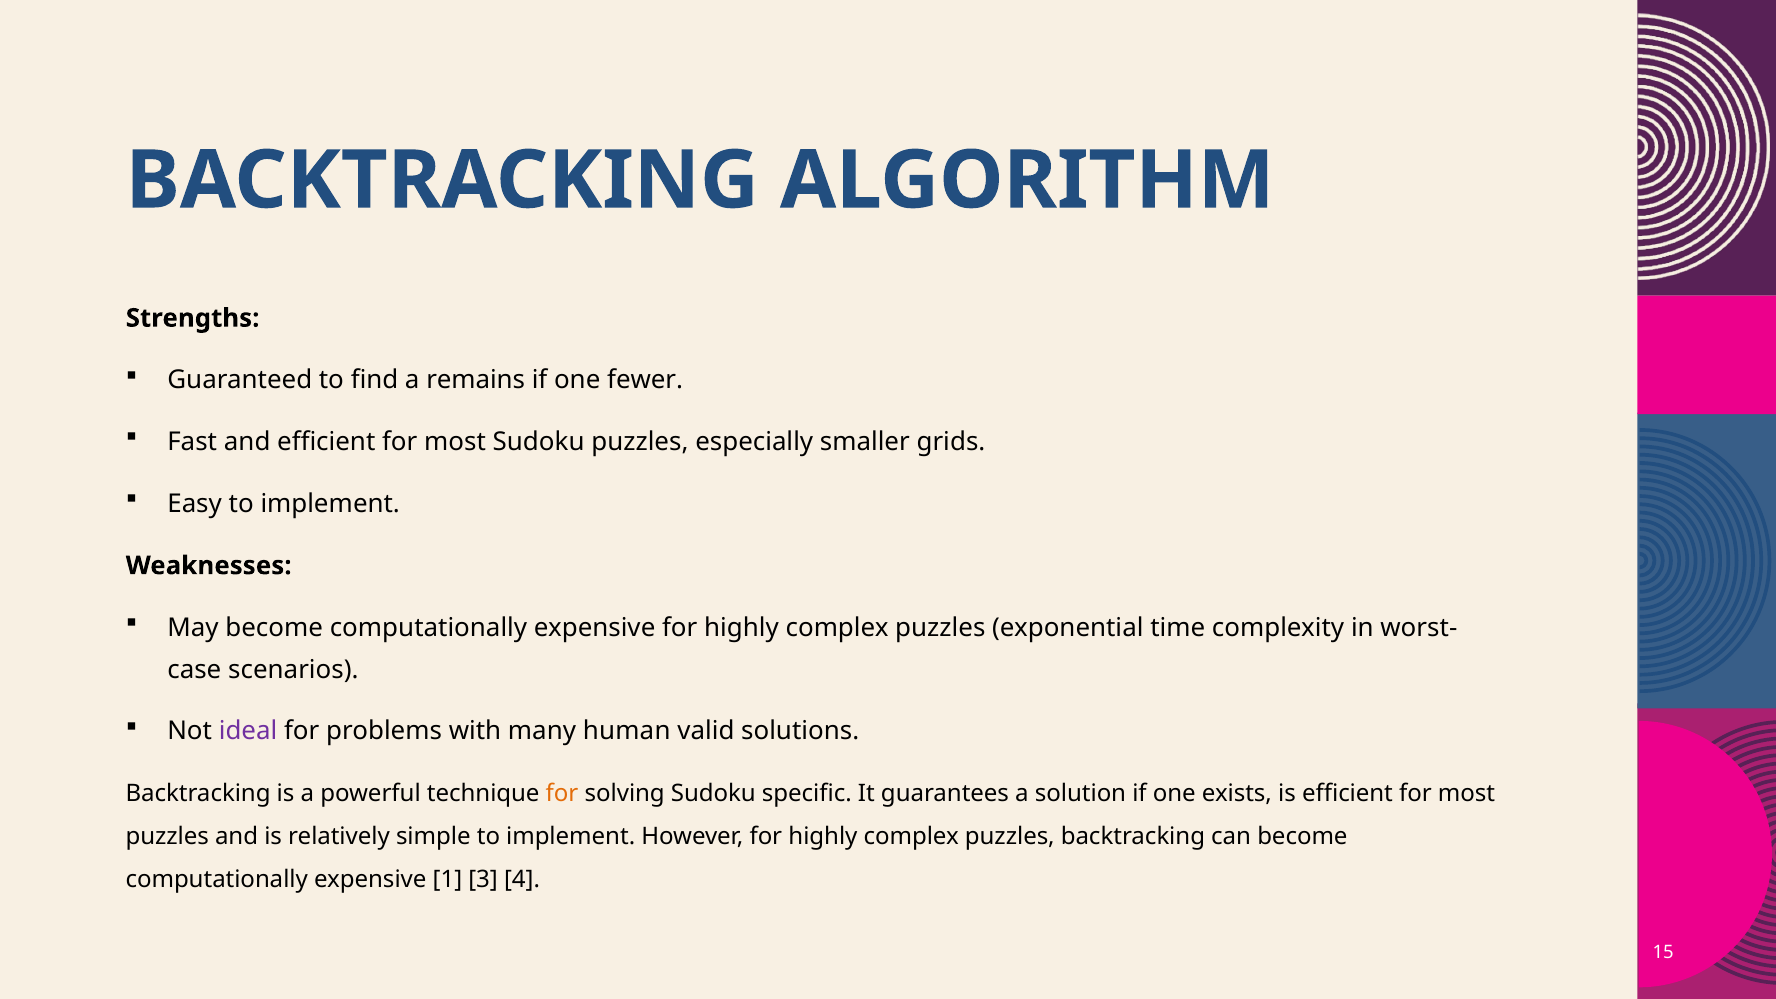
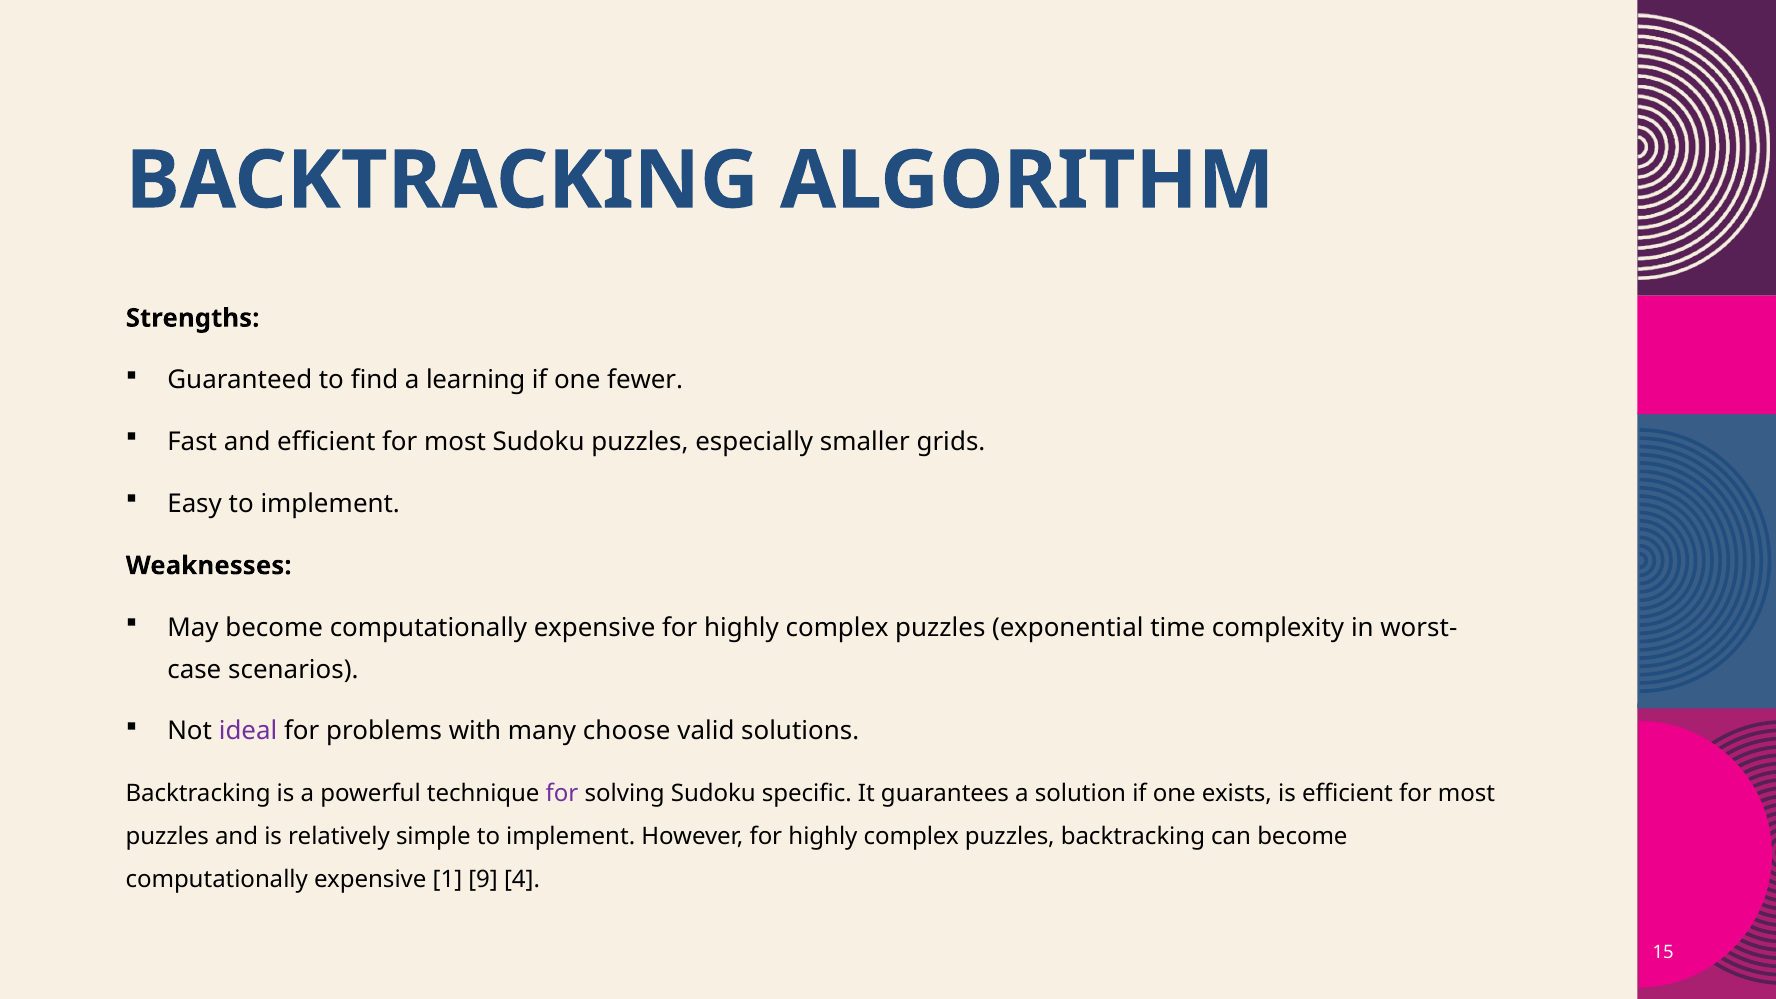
remains: remains -> learning (476, 380)
human: human -> choose (627, 731)
for colour: orange -> purple (562, 794)
3: 3 -> 9 (483, 880)
